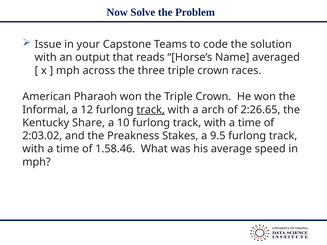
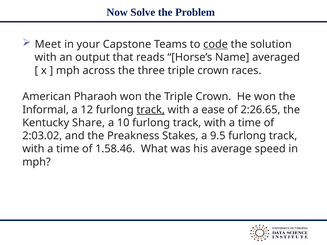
Issue: Issue -> Meet (48, 44)
code underline: none -> present (216, 44)
arch: arch -> ease (213, 110)
